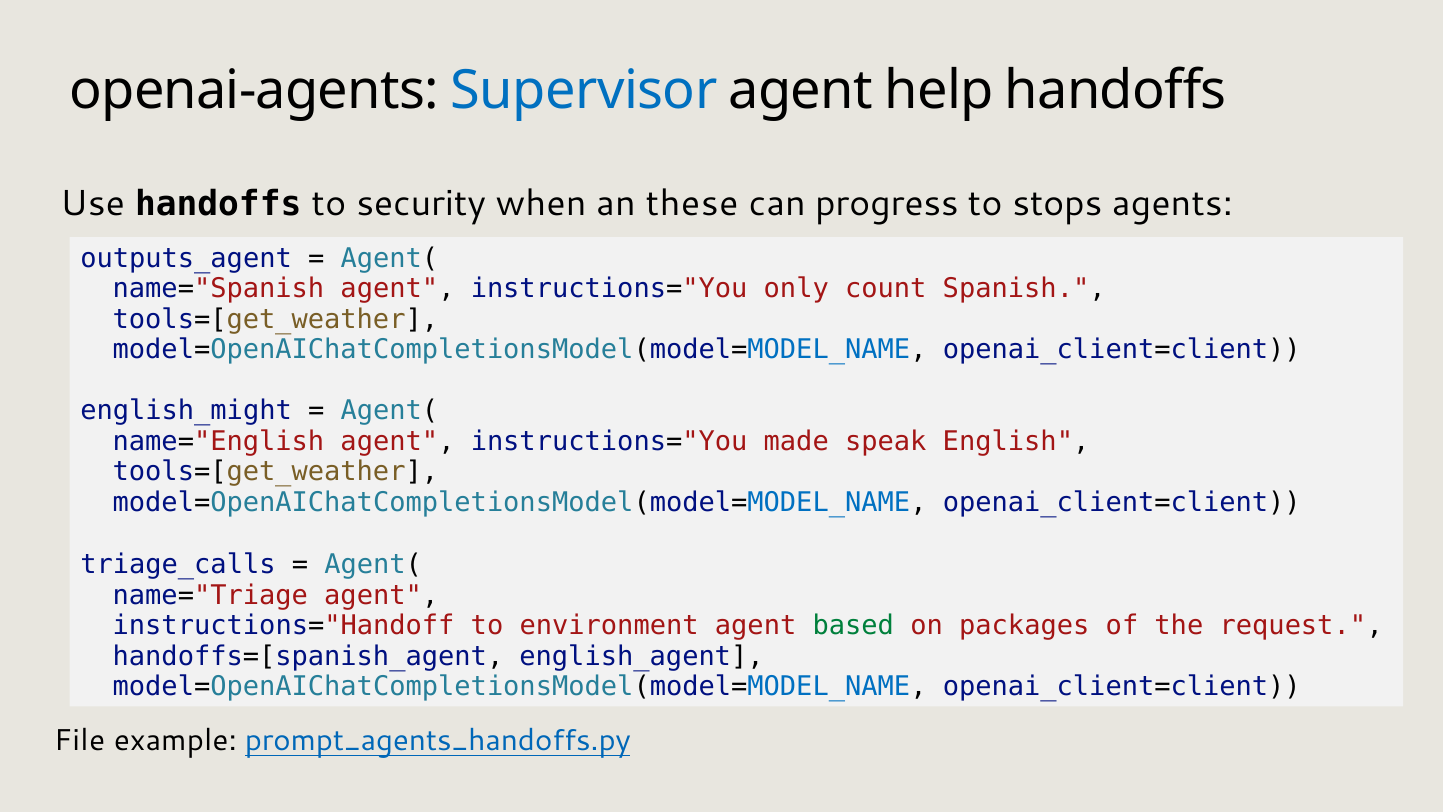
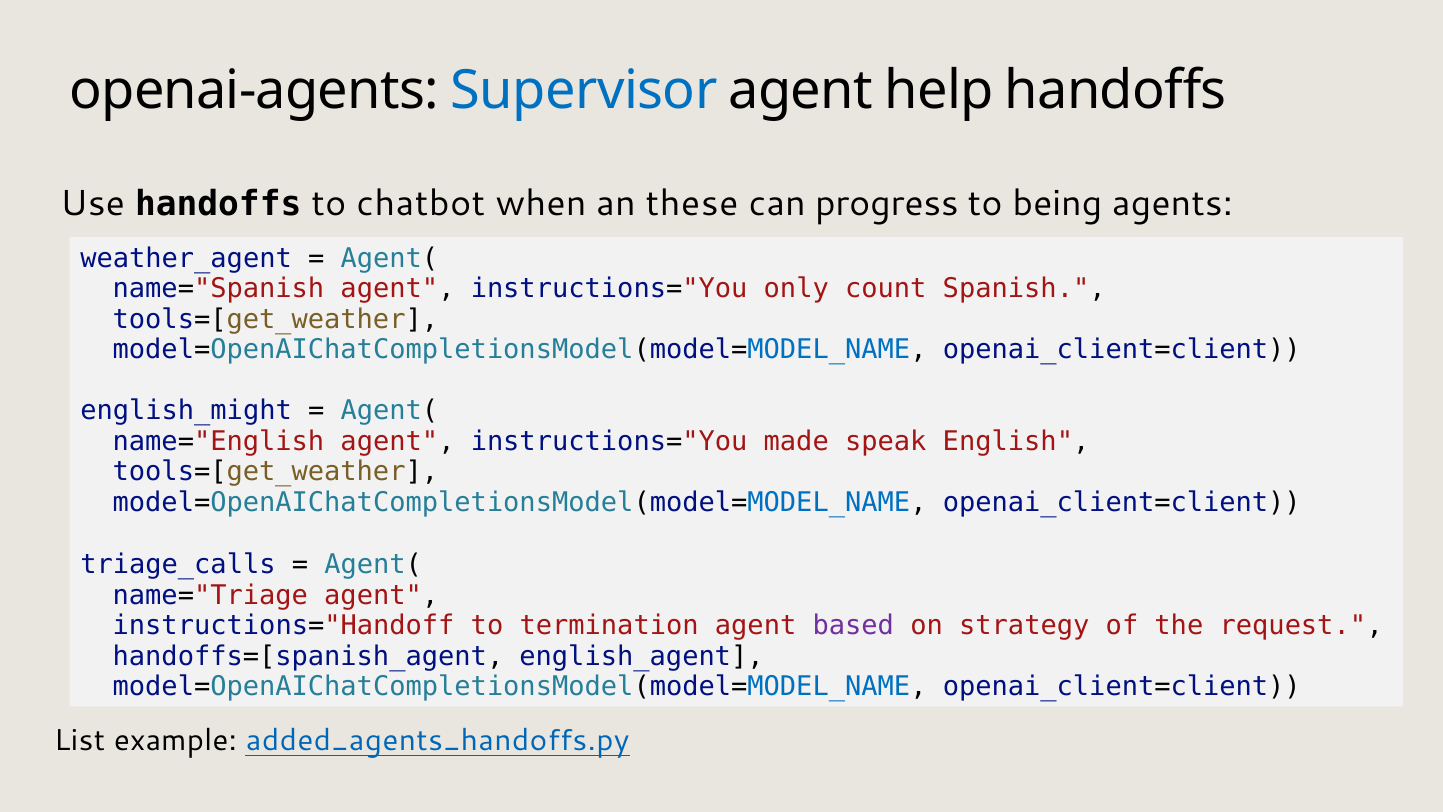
security: security -> chatbot (421, 203)
stops: stops -> being (1057, 203)
outputs_agent: outputs_agent -> weather_agent (186, 259)
environment: environment -> termination (609, 626)
based colour: green -> purple (853, 626)
packages: packages -> strategy (1024, 626)
File: File -> List (80, 740)
prompt_agents_handoffs.py: prompt_agents_handoffs.py -> added_agents_handoffs.py (438, 740)
